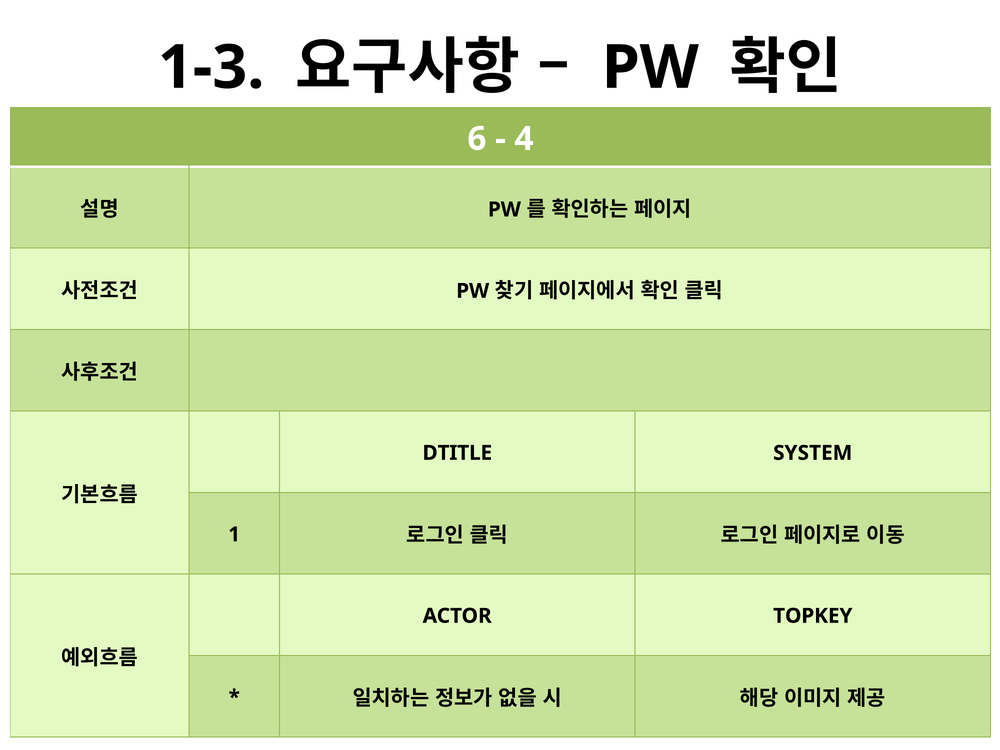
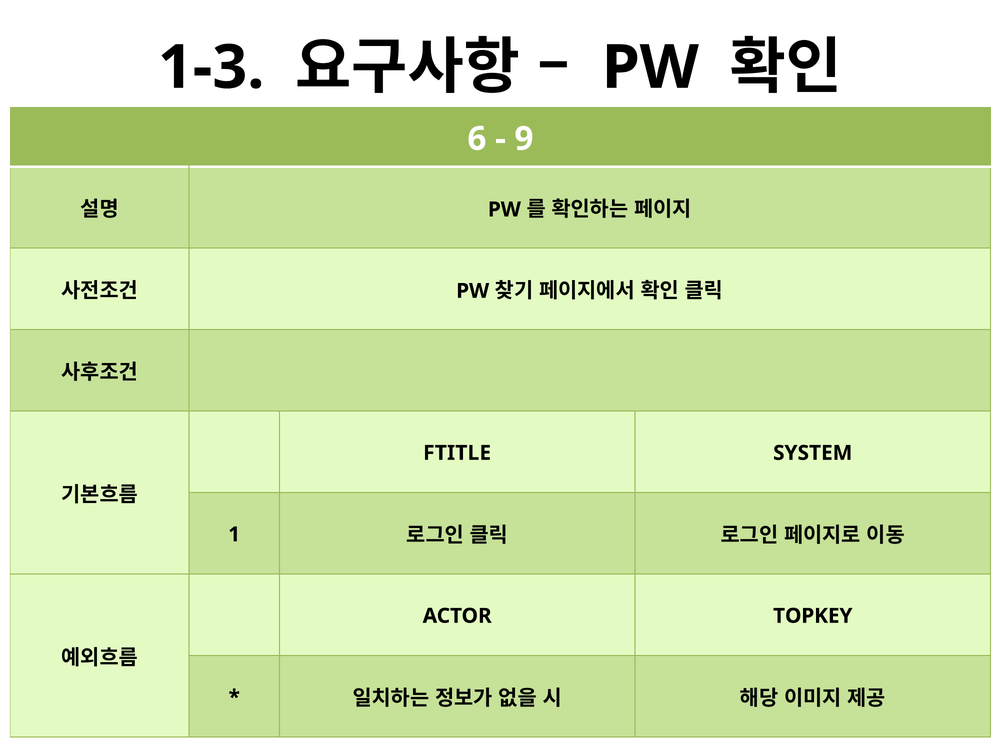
4: 4 -> 9 (524, 139)
DTITLE: DTITLE -> FTITLE (457, 453)
